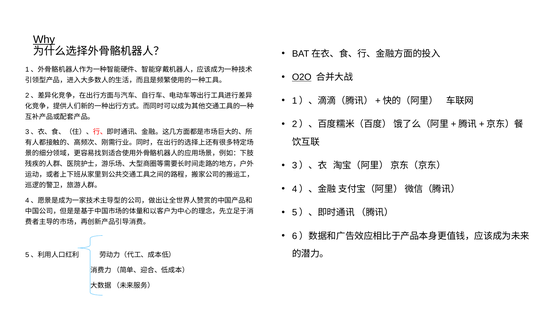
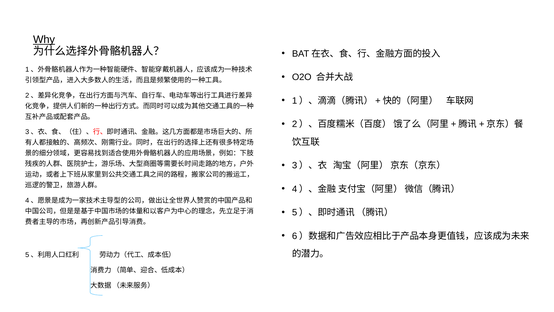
O2O underline: present -> none (302, 77)
